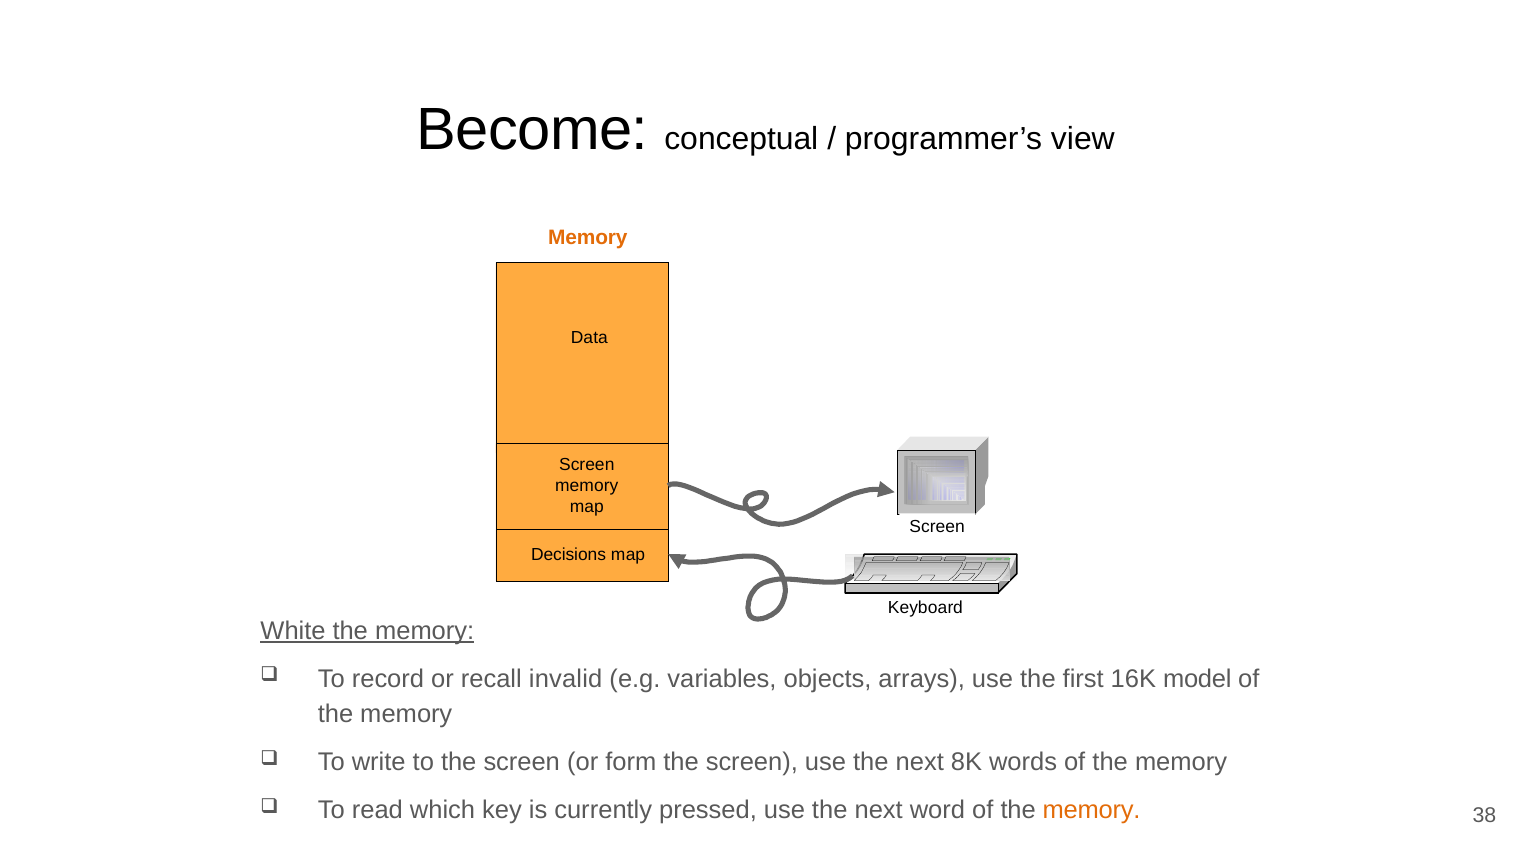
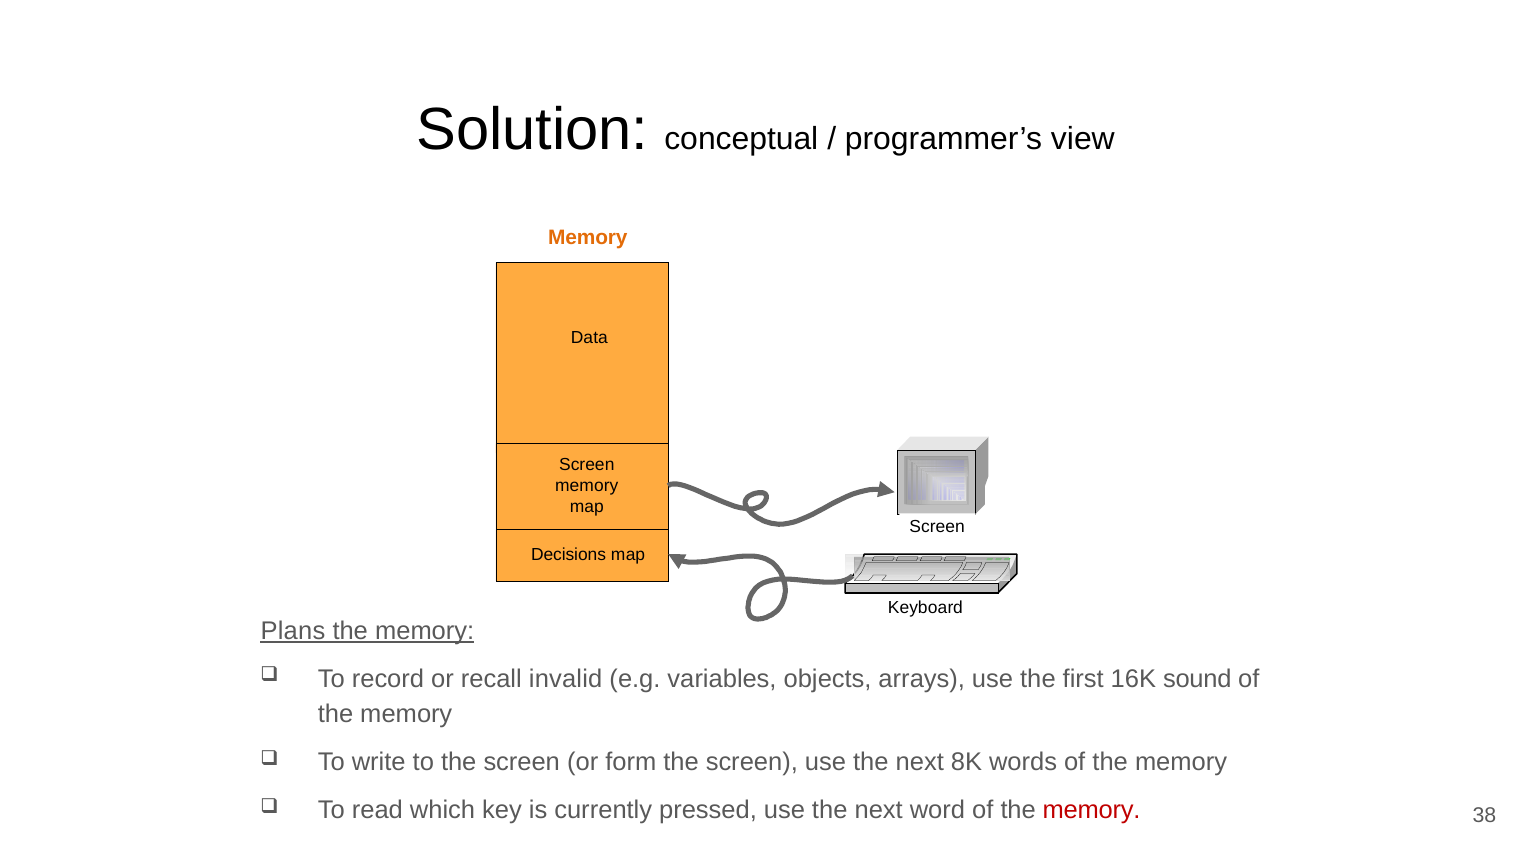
Become: Become -> Solution (532, 130)
White: White -> Plans (293, 631)
model: model -> sound (1197, 679)
memory colour: orange -> red (1092, 810)
